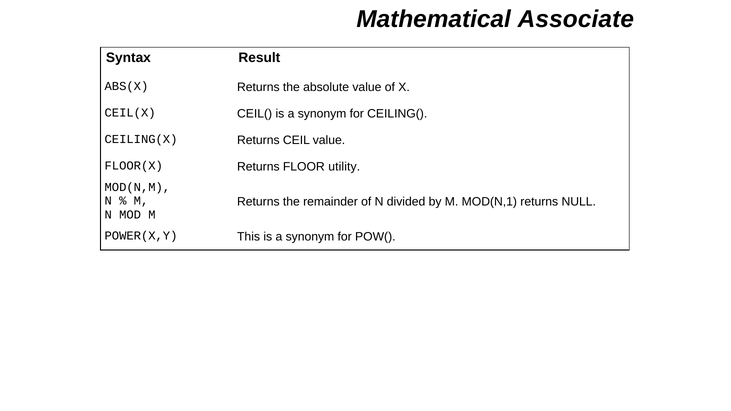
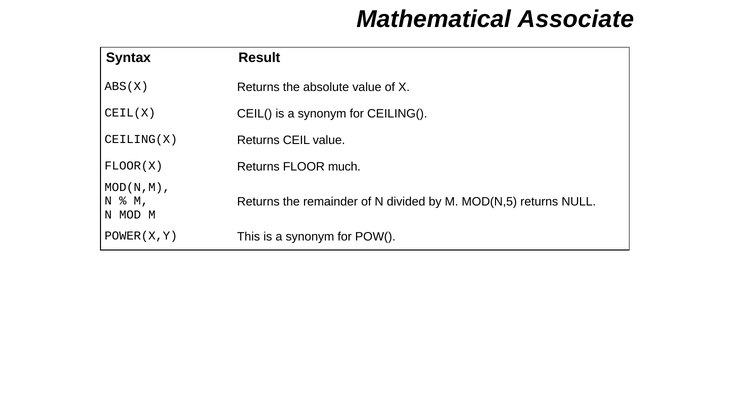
utility: utility -> much (344, 167)
MOD(N,1: MOD(N,1 -> MOD(N,5 (489, 202)
